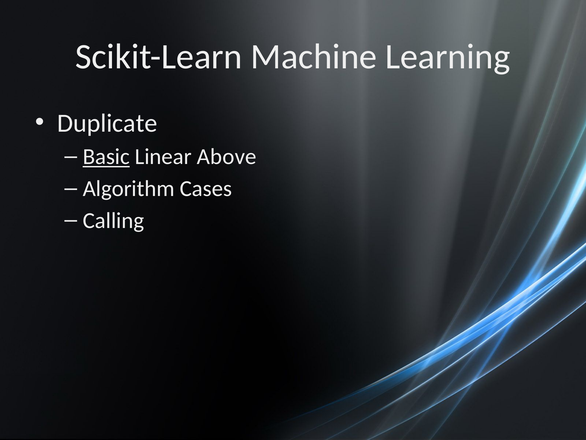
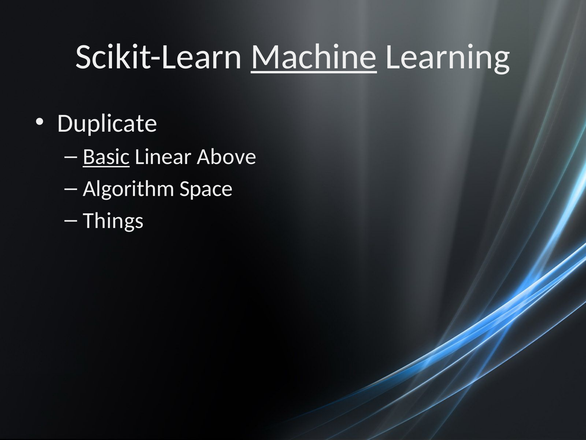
Machine underline: none -> present (314, 57)
Cases: Cases -> Space (206, 189)
Calling: Calling -> Things (113, 220)
